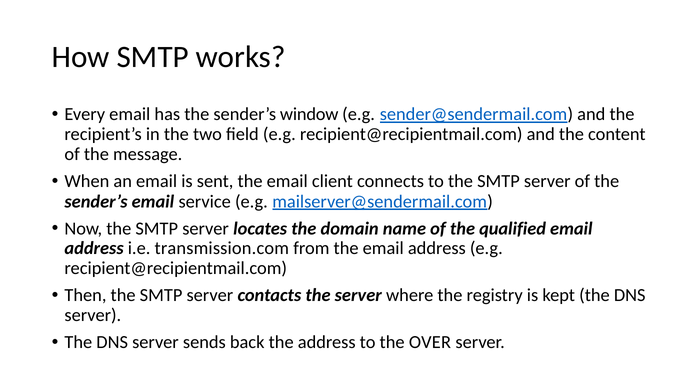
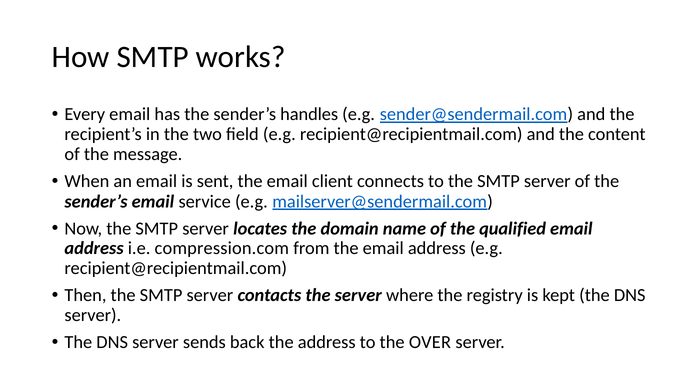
window: window -> handles (309, 114)
transmission.com: transmission.com -> compression.com (222, 248)
